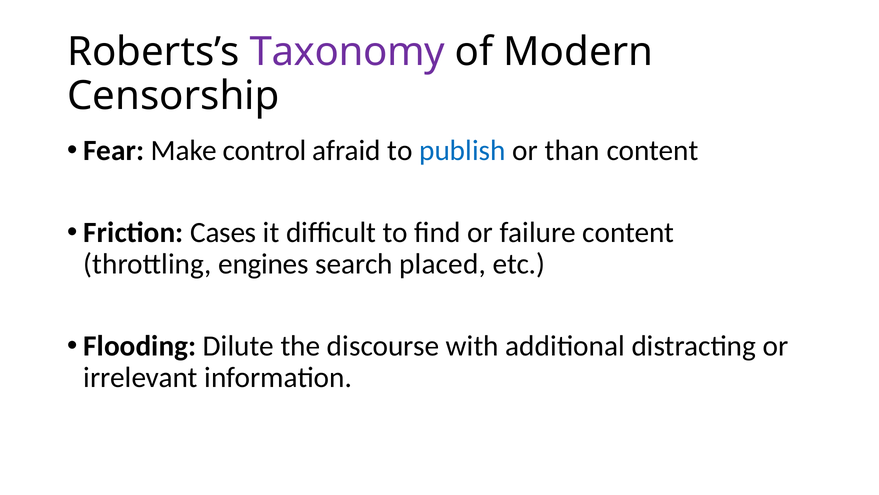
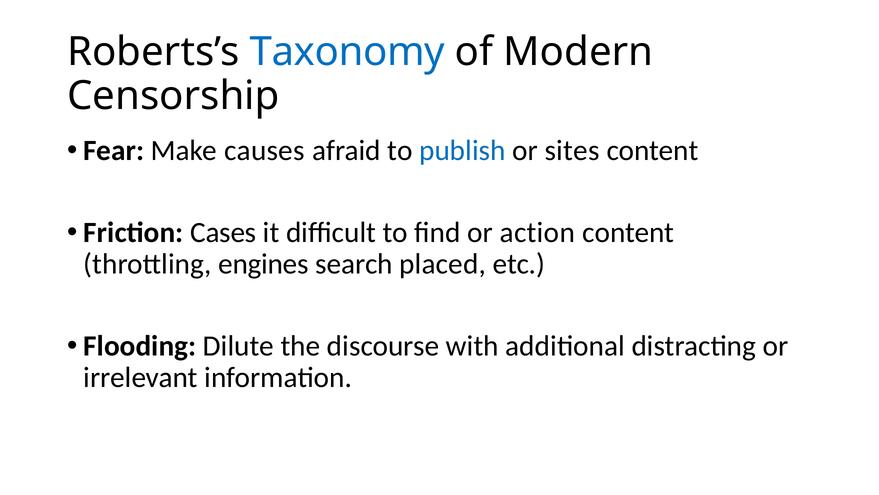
Taxonomy colour: purple -> blue (347, 52)
control: control -> causes (264, 151)
than: than -> sites (572, 151)
failure: failure -> action (538, 232)
